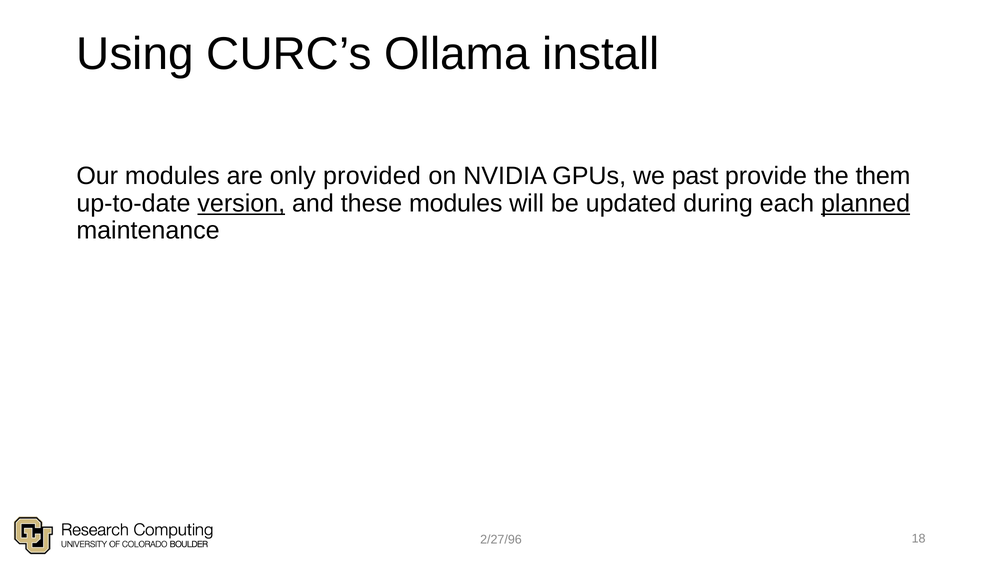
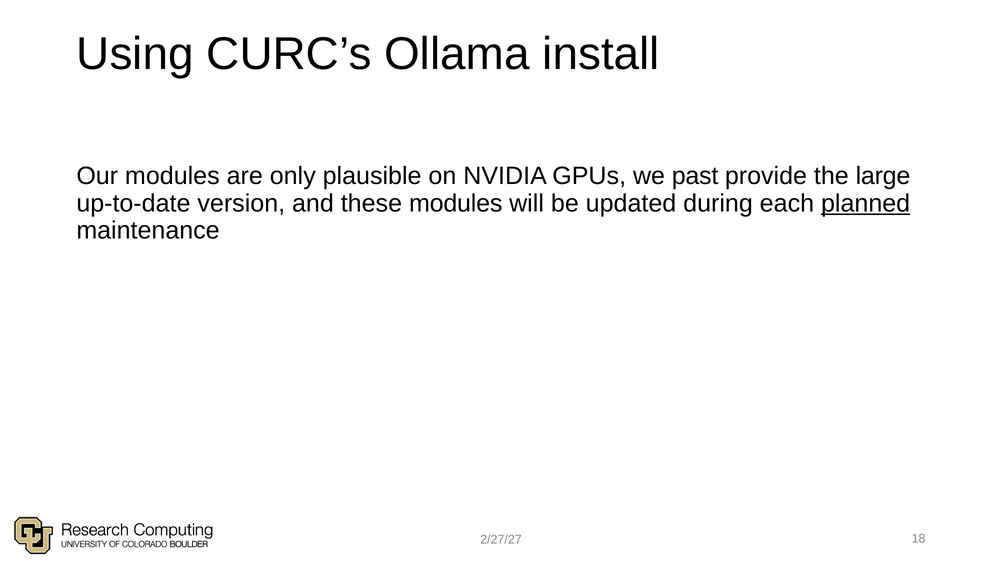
provided: provided -> plausible (372, 176)
them: them -> large (883, 176)
version underline: present -> none (241, 203)
2/27/96: 2/27/96 -> 2/27/27 (501, 539)
